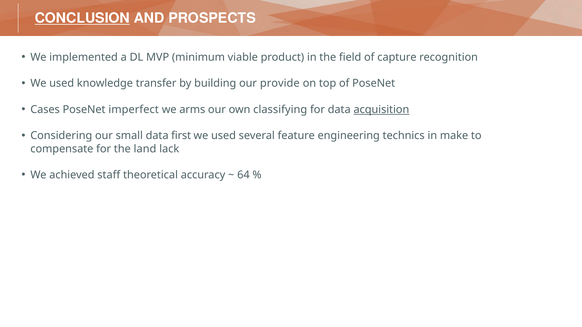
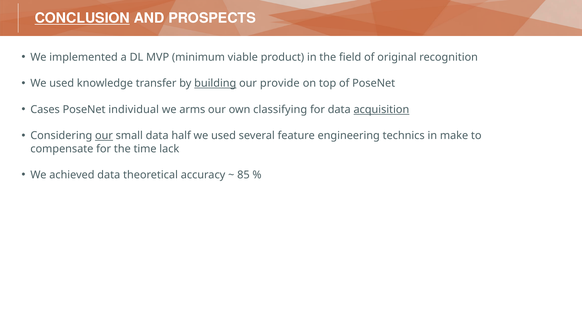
capture: capture -> original (397, 57)
building underline: none -> present (215, 83)
imperfect: imperfect -> individual (134, 110)
our underline: none -> present (104, 136)
first: first -> half (181, 136)
land: land -> time (145, 149)
achieved staff: staff -> data (109, 175)
64: 64 -> 85 (243, 175)
